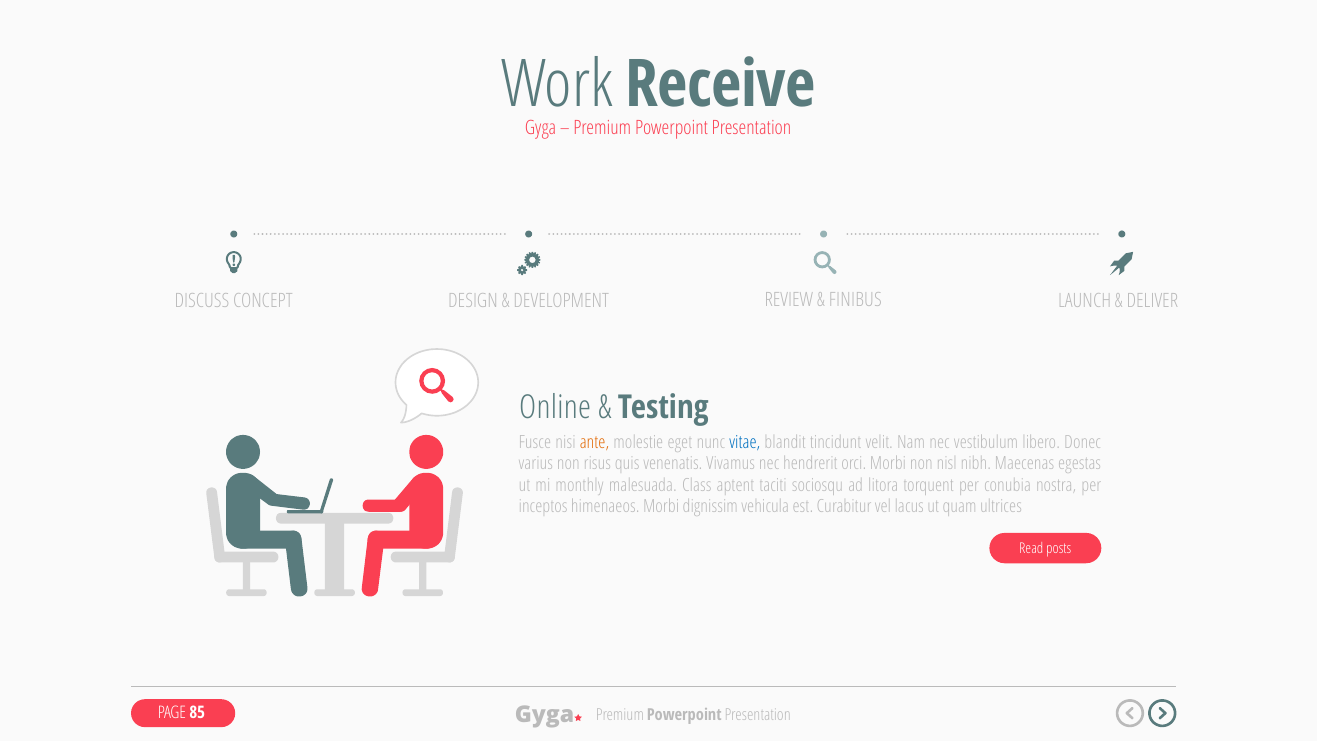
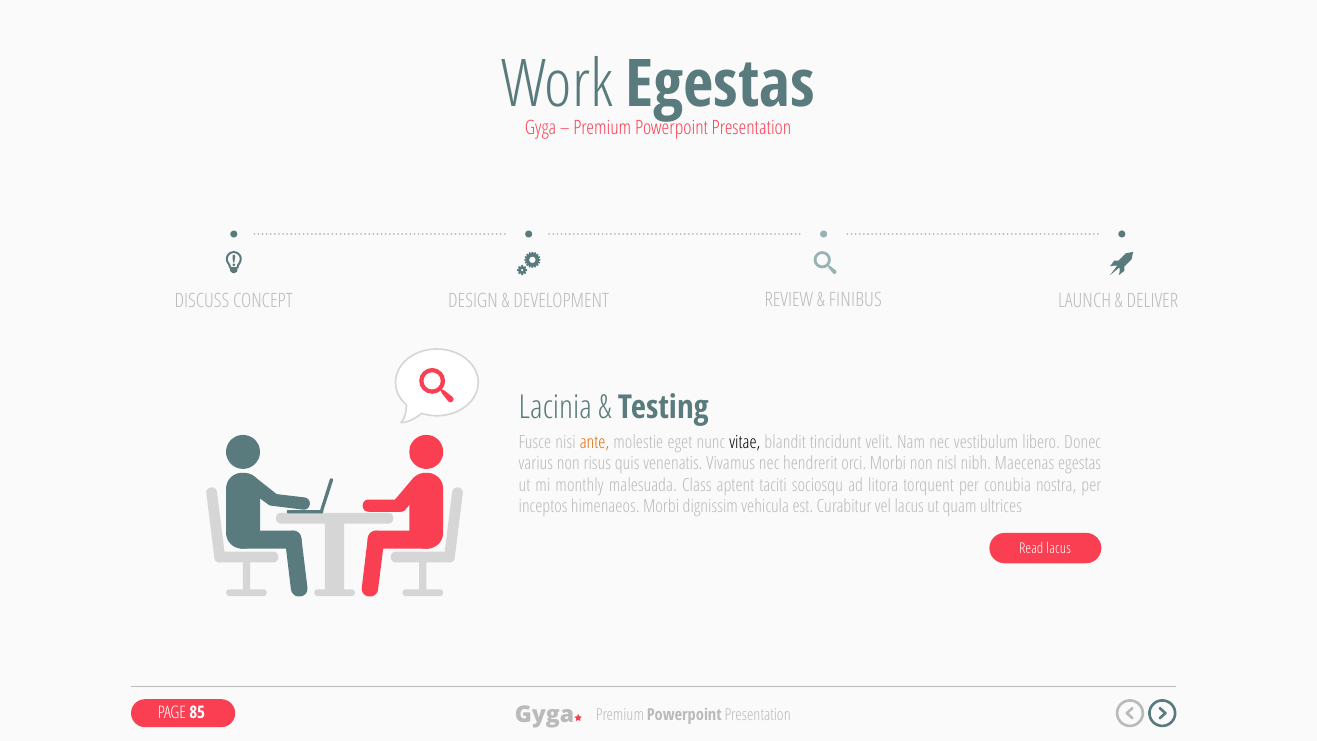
Work Receive: Receive -> Egestas (720, 84)
Online: Online -> Lacinia (555, 408)
vitae colour: blue -> black (745, 442)
Read posts: posts -> lacus (1059, 549)
